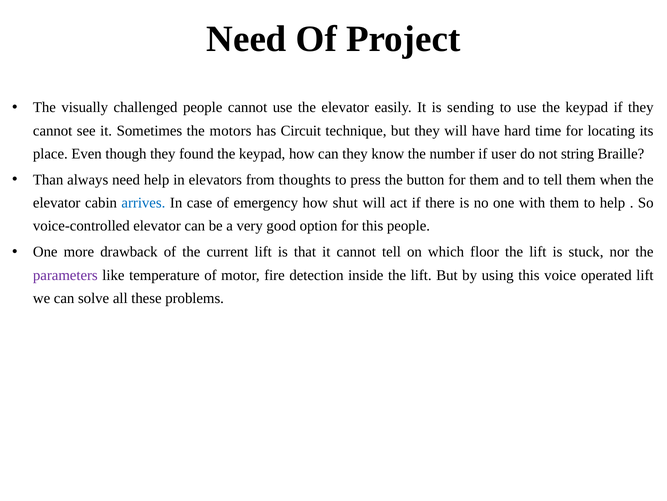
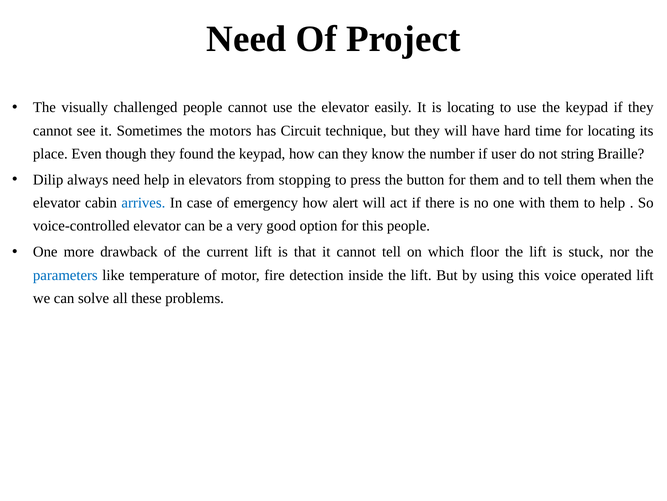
is sending: sending -> locating (471, 107)
Than: Than -> Dilip (48, 180)
thoughts: thoughts -> stopping (305, 180)
shut: shut -> alert (345, 203)
parameters colour: purple -> blue (65, 275)
